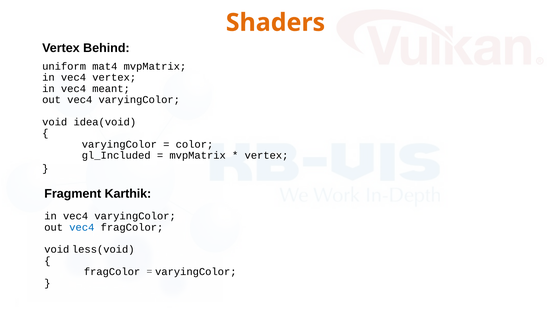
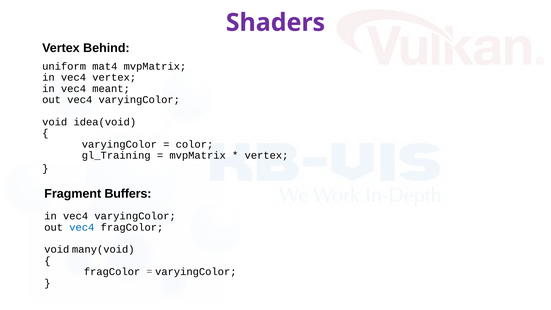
Shaders colour: orange -> purple (275, 23)
gl_Included: gl_Included -> gl_Training (116, 155)
Karthik: Karthik -> Buffers (128, 194)
less(void: less(void -> many(void (103, 249)
